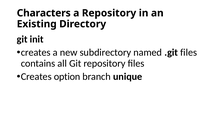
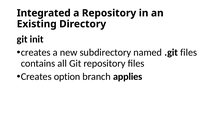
Characters: Characters -> Integrated (44, 13)
unique: unique -> applies (128, 76)
